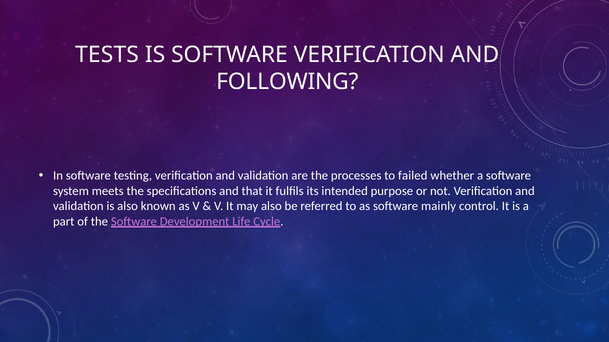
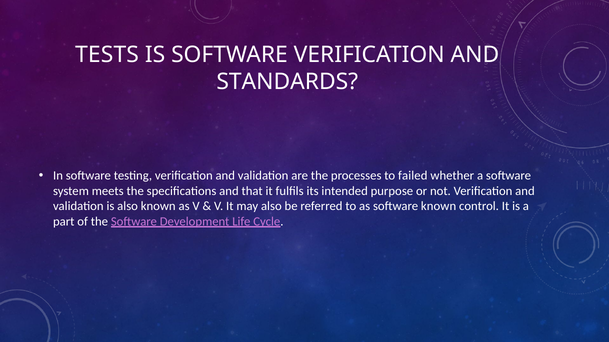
FOLLOWING: FOLLOWING -> STANDARDS (287, 82)
software mainly: mainly -> known (439, 206)
